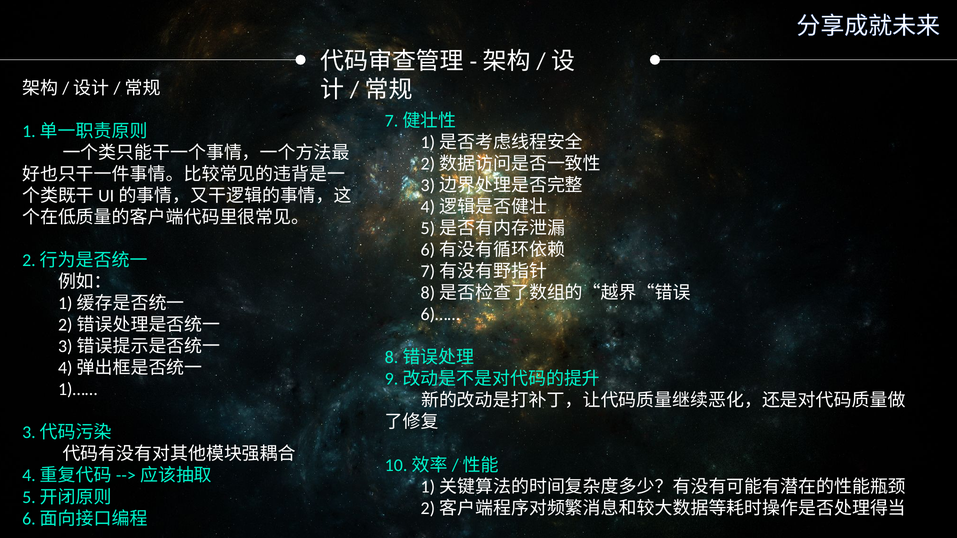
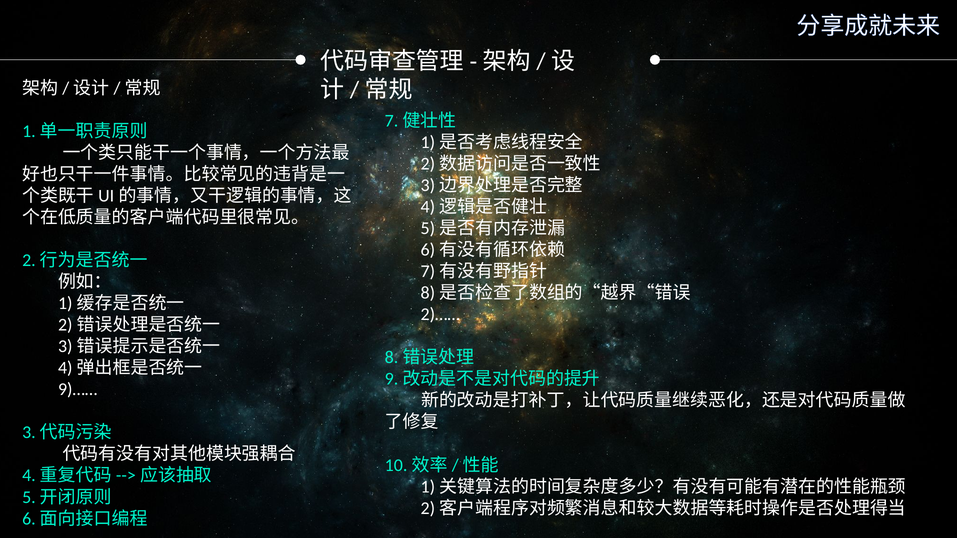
6)……: 6)…… -> 2)…… (440, 315)
1)……: 1)…… -> 9)…… (78, 390)
